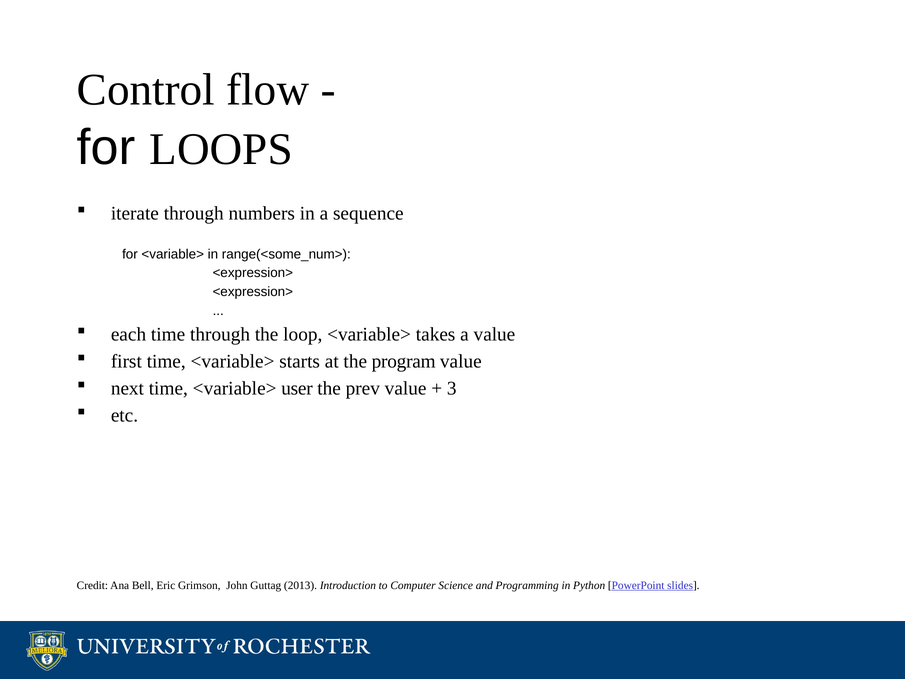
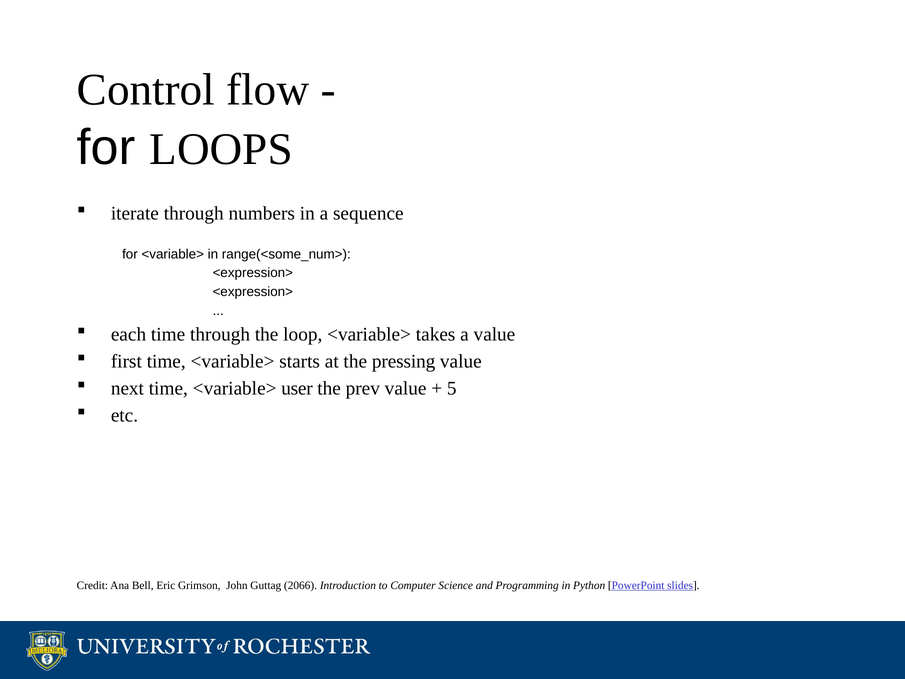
program: program -> pressing (404, 361)
3: 3 -> 5 (452, 388)
2013: 2013 -> 2066 (300, 585)
